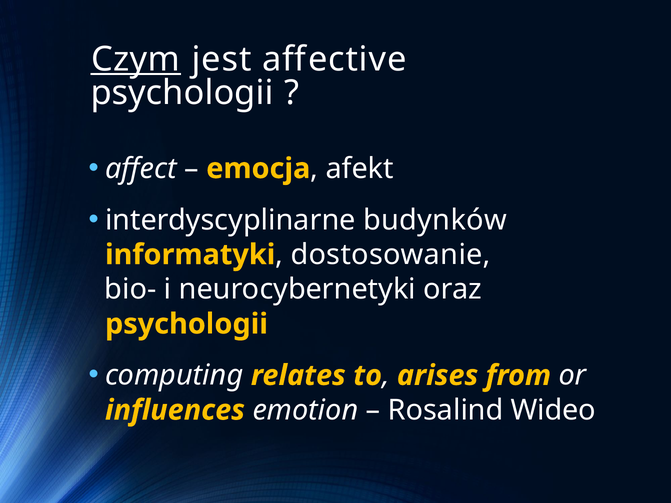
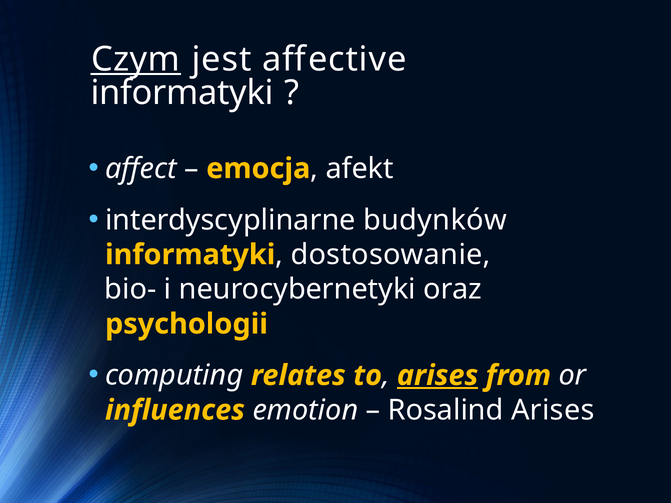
psychologii: psychologii -> informatyki (182, 93)
arises underline: none -> present (438, 376)
Rosalind Wideo: Wideo -> Arises (553, 410)
